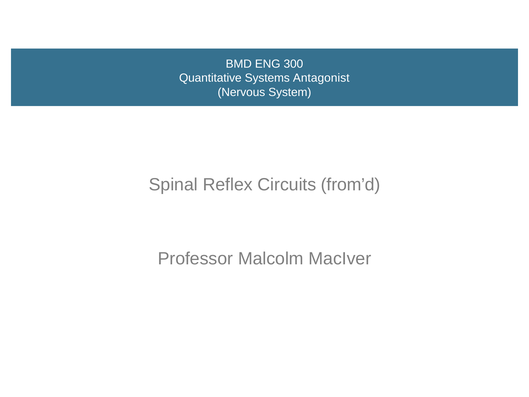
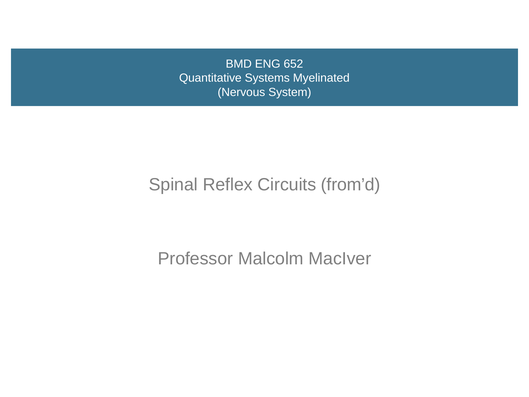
300: 300 -> 652 (293, 64)
Antagonist: Antagonist -> Myelinated (321, 78)
